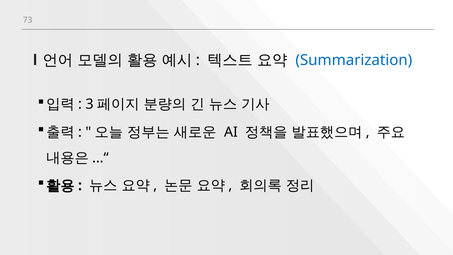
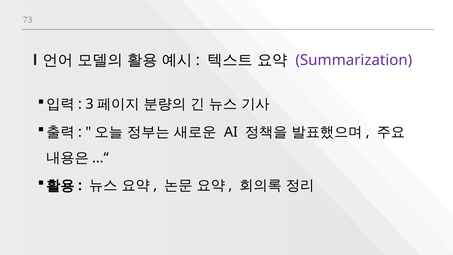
Summarization colour: blue -> purple (354, 60)
